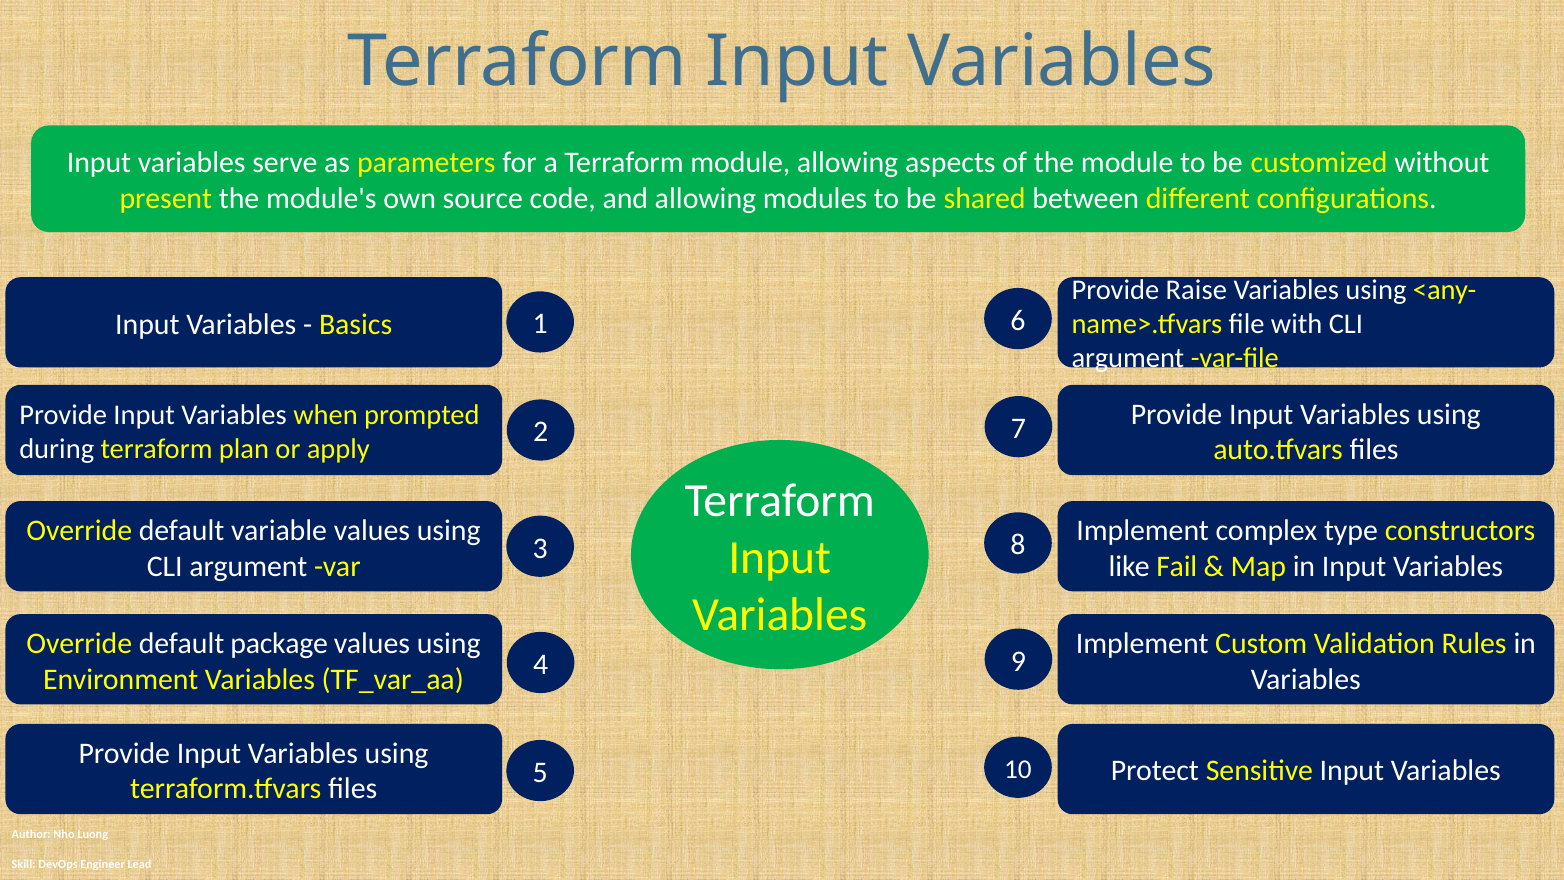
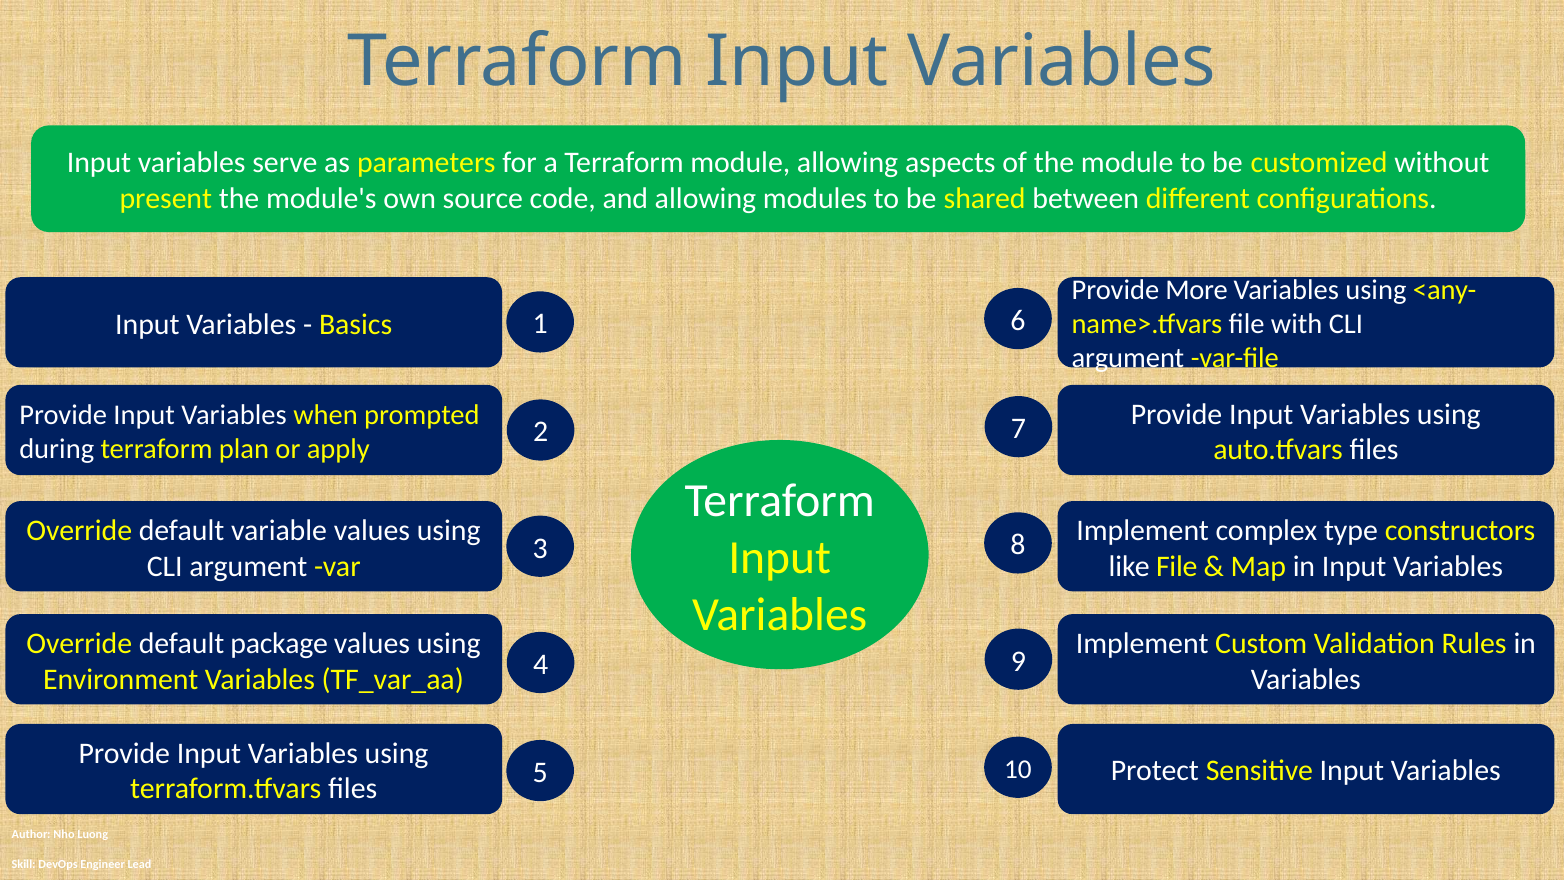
Raise: Raise -> More (1197, 290)
like Fail: Fail -> File (1177, 566)
